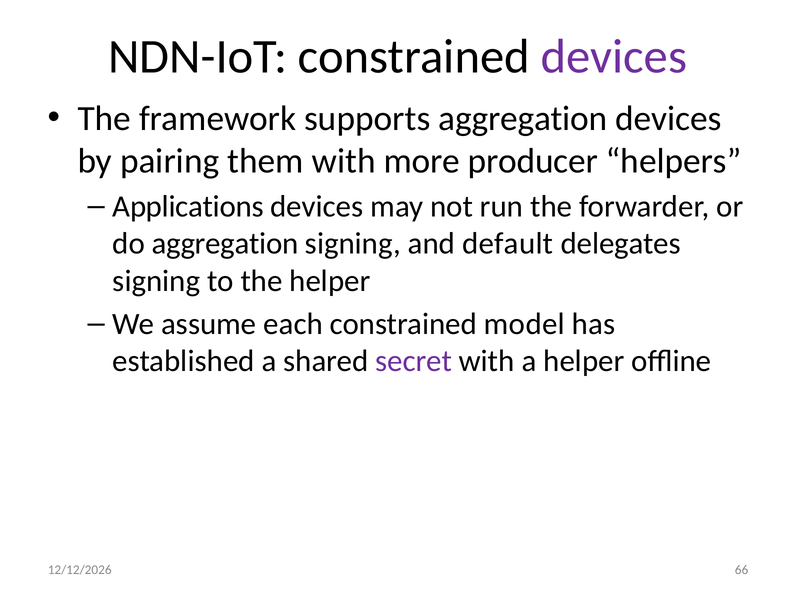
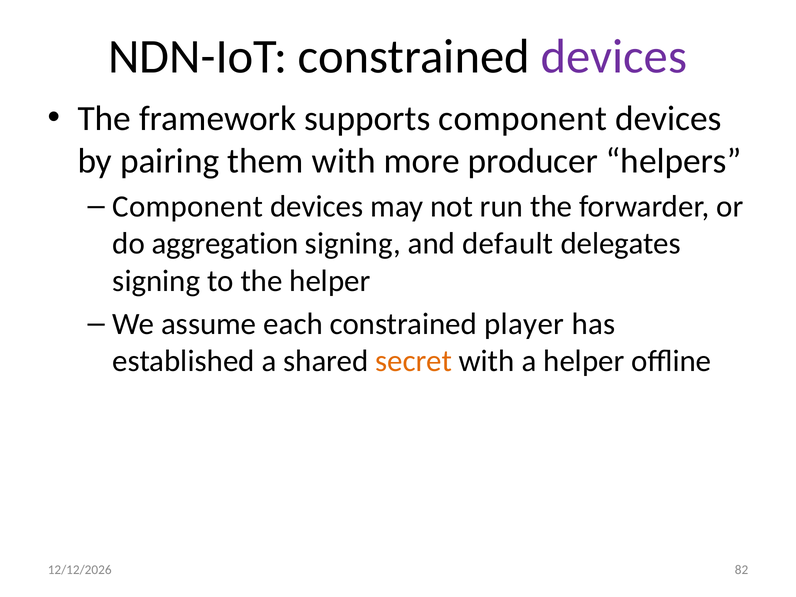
supports aggregation: aggregation -> component (523, 119)
Applications: Applications -> Component (188, 207)
model: model -> player (524, 324)
secret colour: purple -> orange (414, 361)
66: 66 -> 82 (742, 570)
